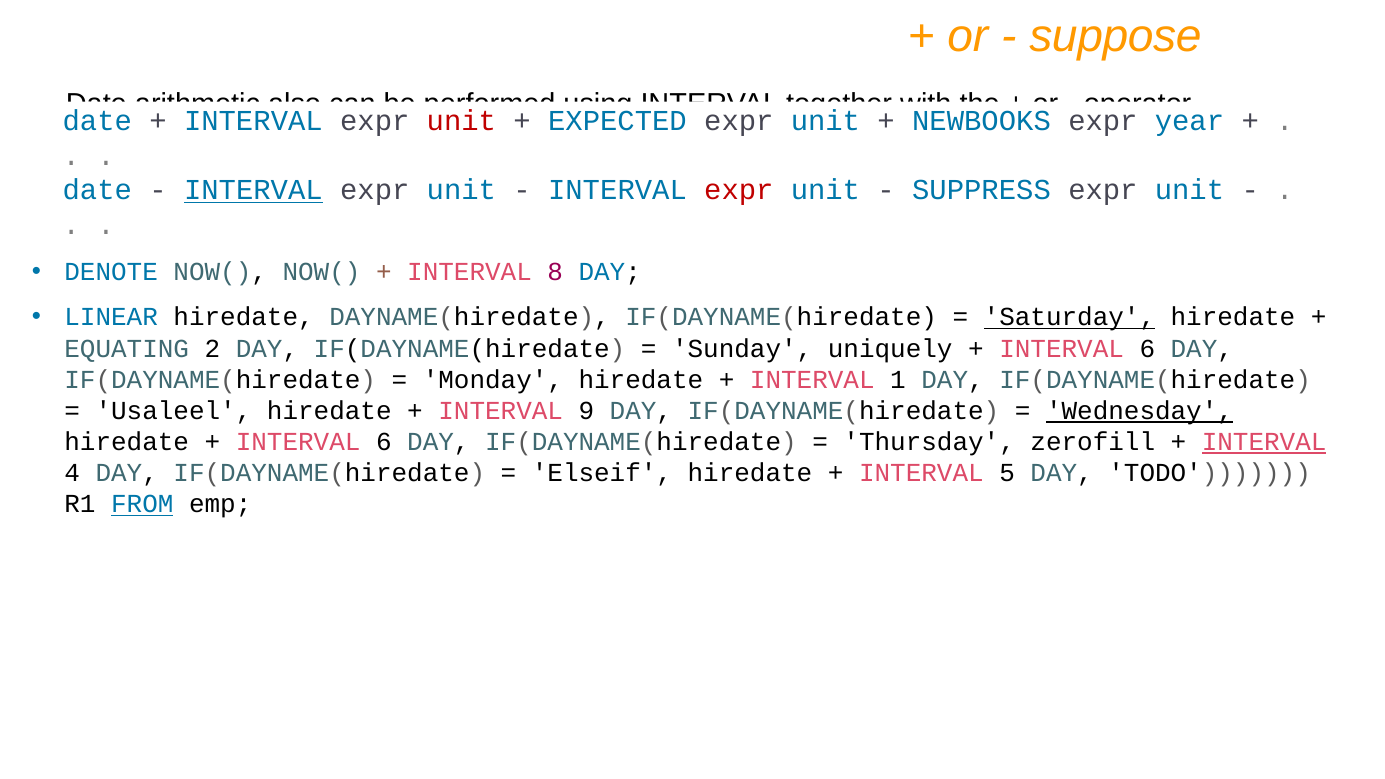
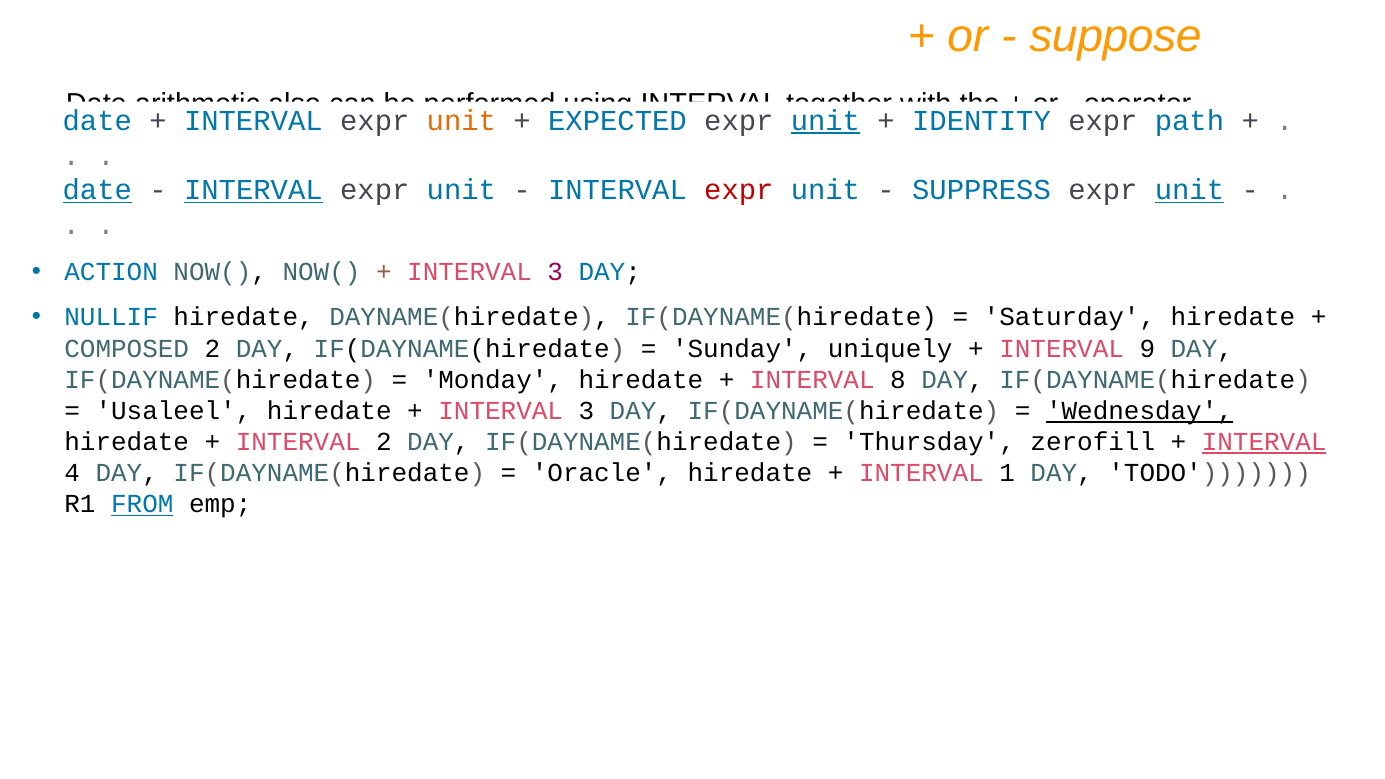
unit colour: red -> orange (461, 121)
unit underline: none -> present (825, 121)
NEWBOOKS: NEWBOOKS -> IDENTITY (981, 121)
year: year -> path (1189, 121)
date underline: none -> present (97, 190)
unit underline: none -> present (1189, 190)
DENOTE: DENOTE -> ACTION (111, 272)
8: 8 -> 3 (555, 272)
LINEAR: LINEAR -> NULLIF (111, 317)
Saturday underline: present -> none (1069, 317)
EQUATING: EQUATING -> COMPOSED (127, 348)
6: 6 -> 9 (1147, 348)
1: 1 -> 8 (898, 380)
9: 9 -> 3 (586, 411)
6: 6 -> 2 (384, 442)
Elseif: Elseif -> Oracle (602, 473)
5: 5 -> 1 (1007, 473)
